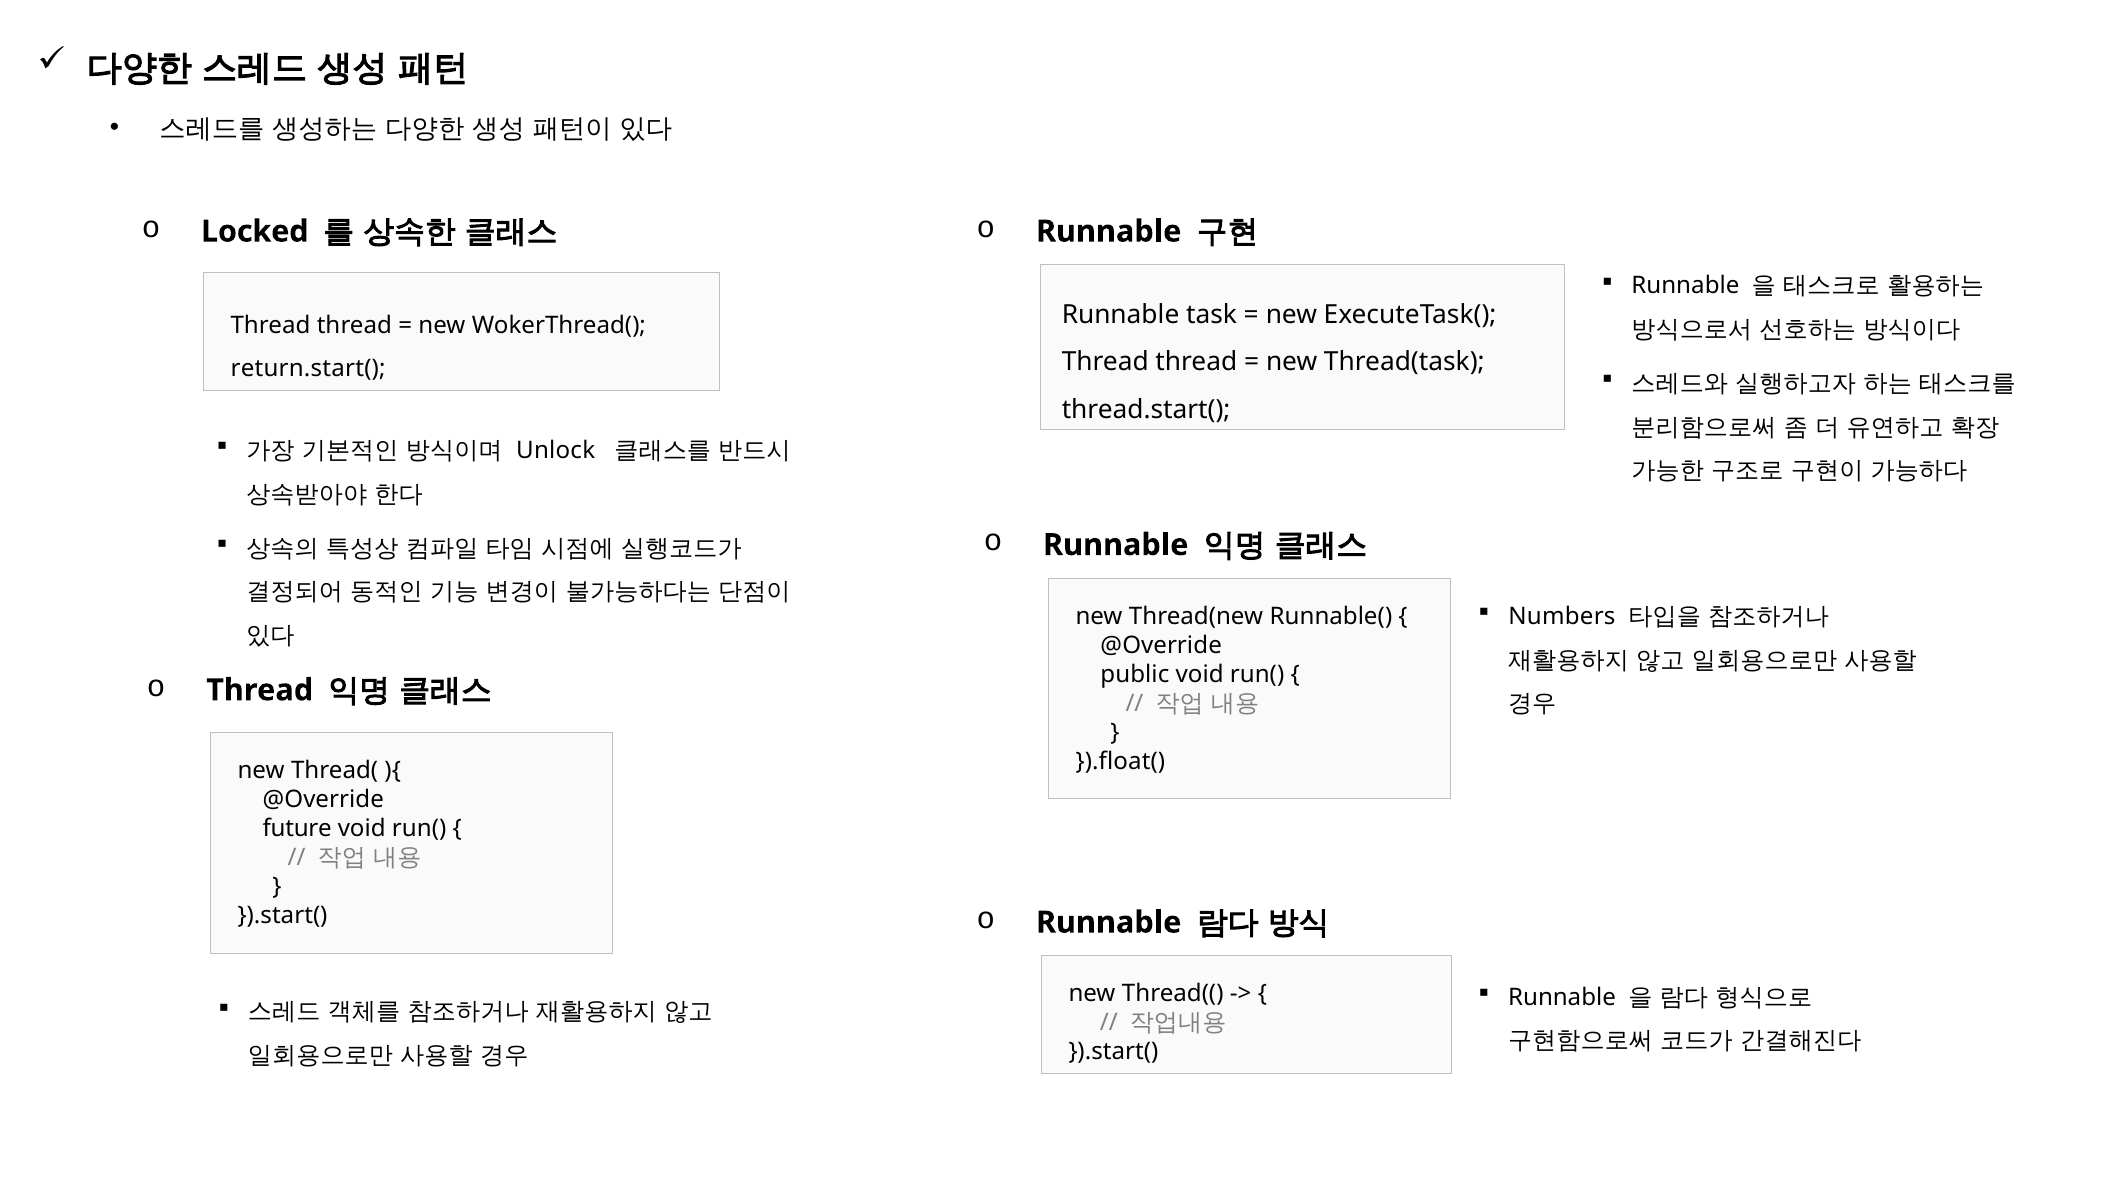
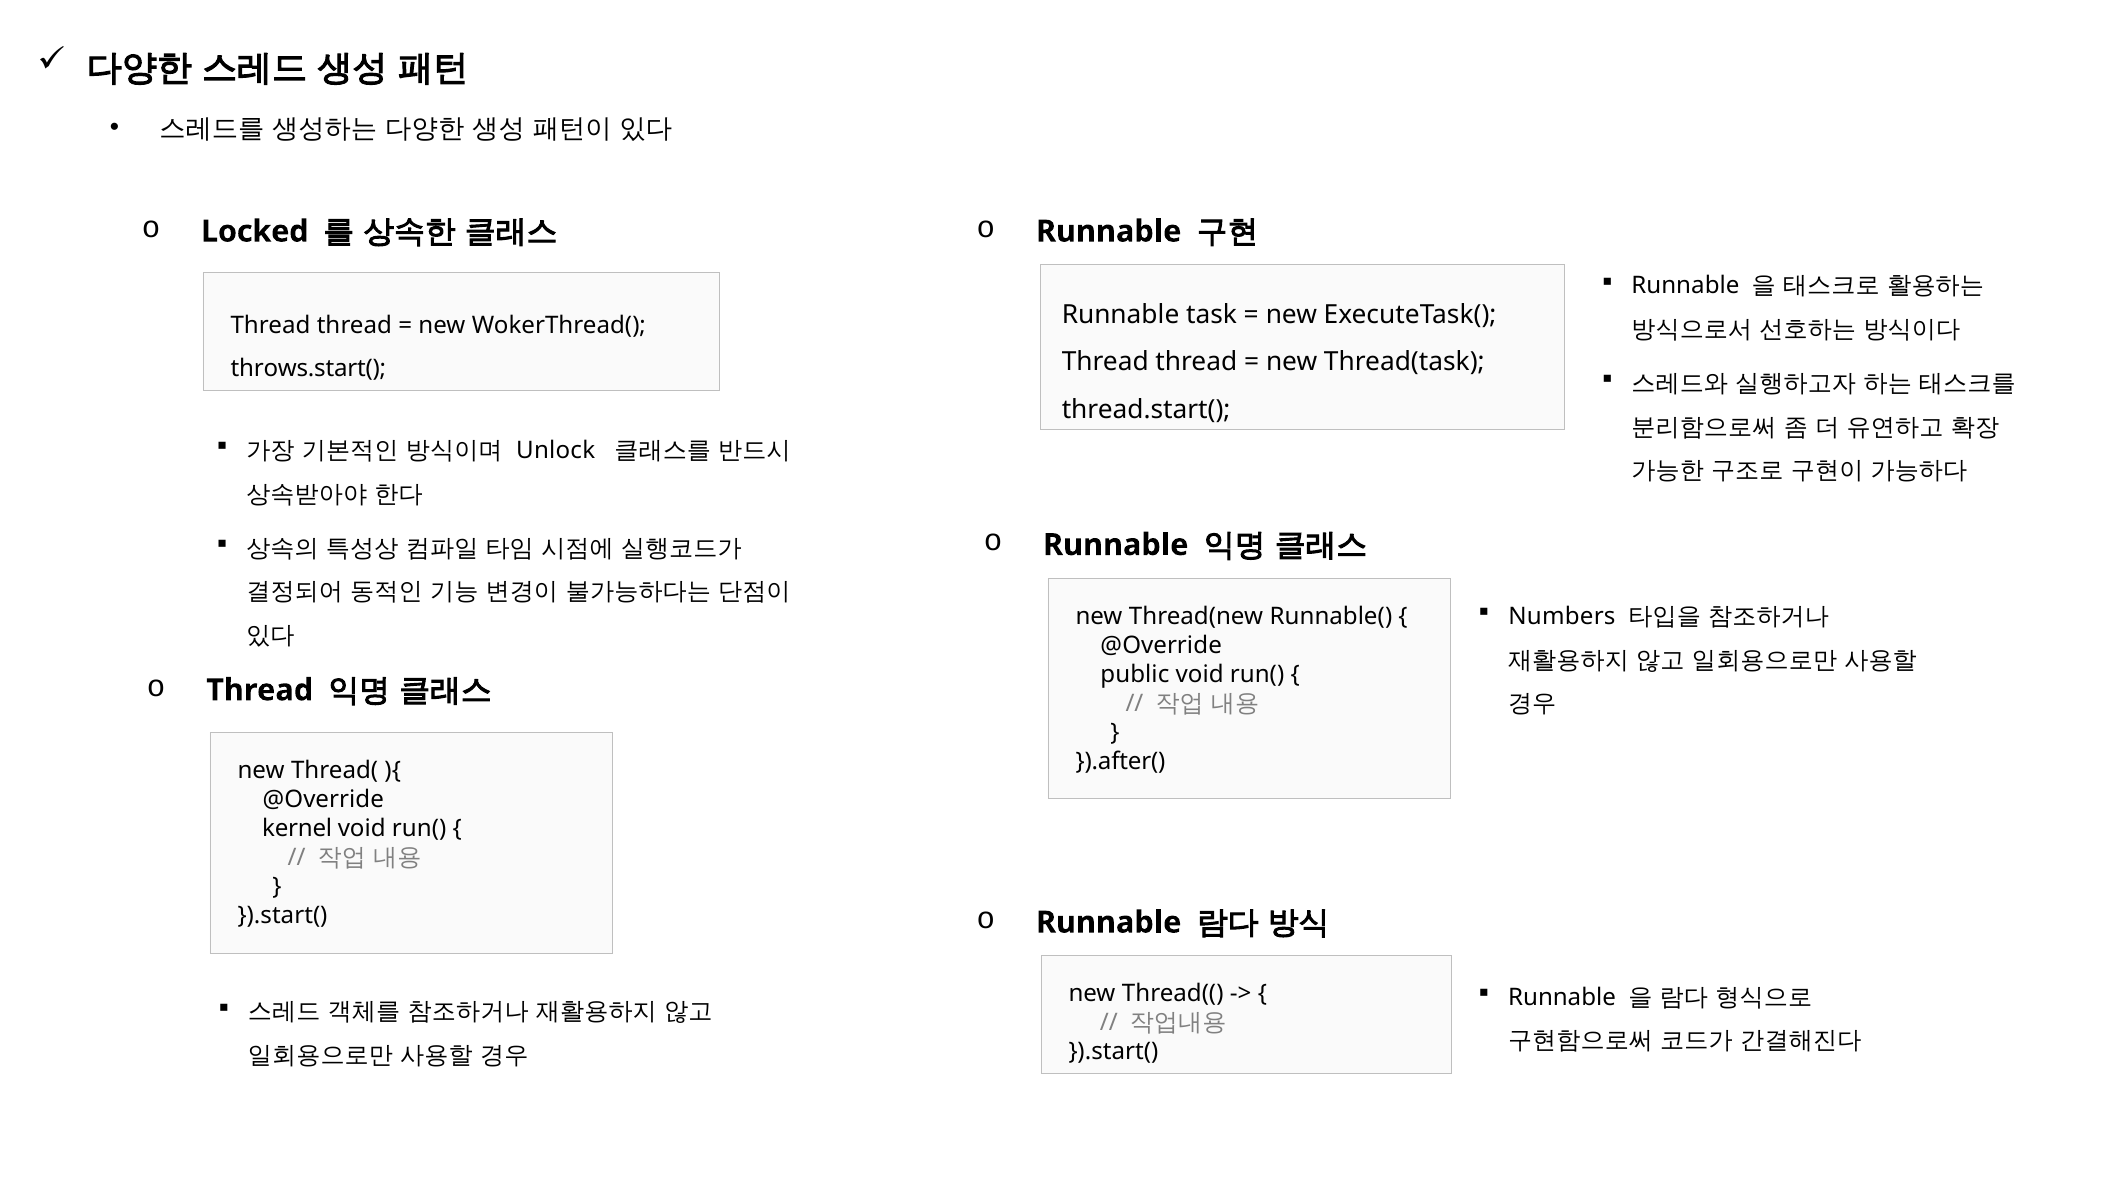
return.start(: return.start( -> throws.start( (308, 369)
}).float(: }).float( -> }).after( (1121, 762)
future: future -> kernel (297, 829)
